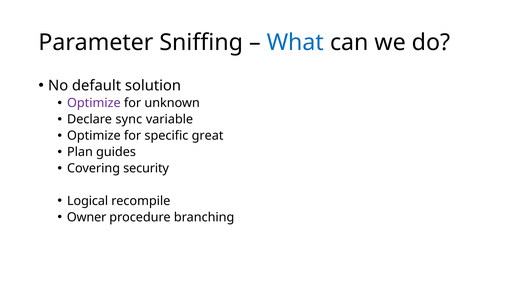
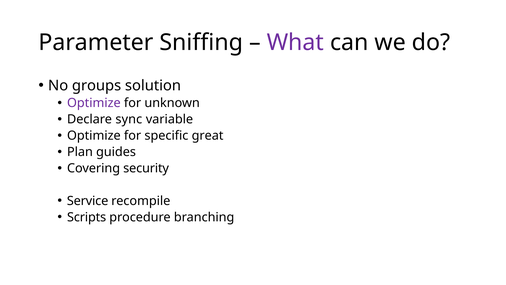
What colour: blue -> purple (295, 43)
default: default -> groups (97, 86)
Logical: Logical -> Service (88, 201)
Owner: Owner -> Scripts (87, 217)
